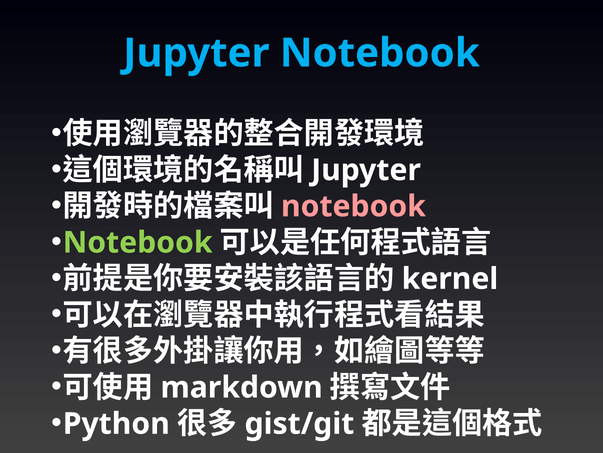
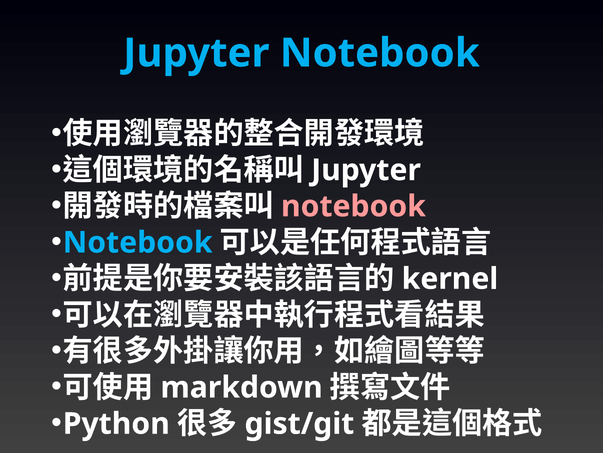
Notebook colour: light green -> light blue (138, 242)
